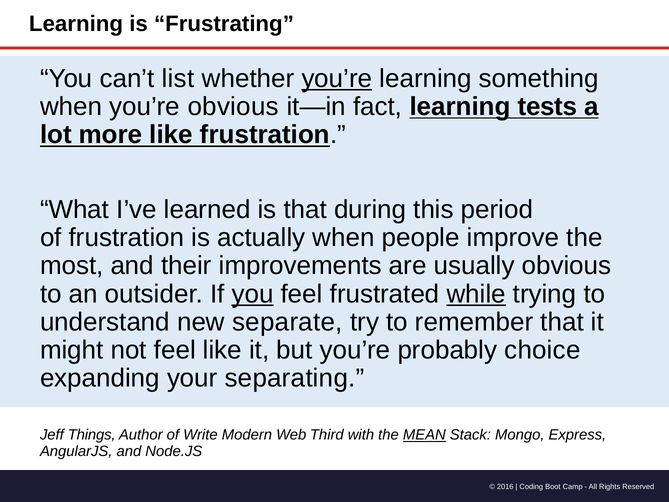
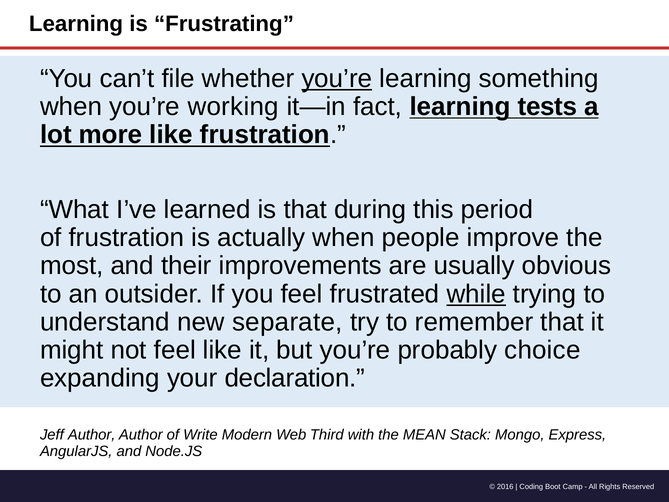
list: list -> file (178, 78)
you’re obvious: obvious -> working (233, 107)
you underline: present -> none (253, 294)
separating: separating -> declaration (295, 378)
Jeff Things: Things -> Author (92, 435)
MEAN underline: present -> none (424, 435)
